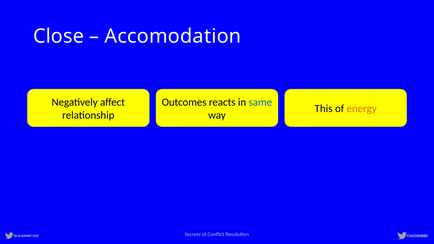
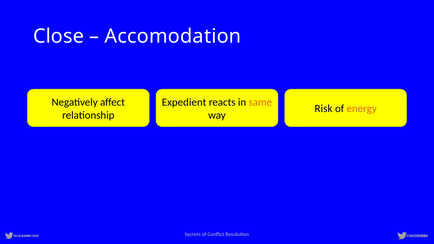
Outcomes: Outcomes -> Expedient (184, 102)
same colour: blue -> orange (260, 102)
This: This -> Risk (324, 109)
